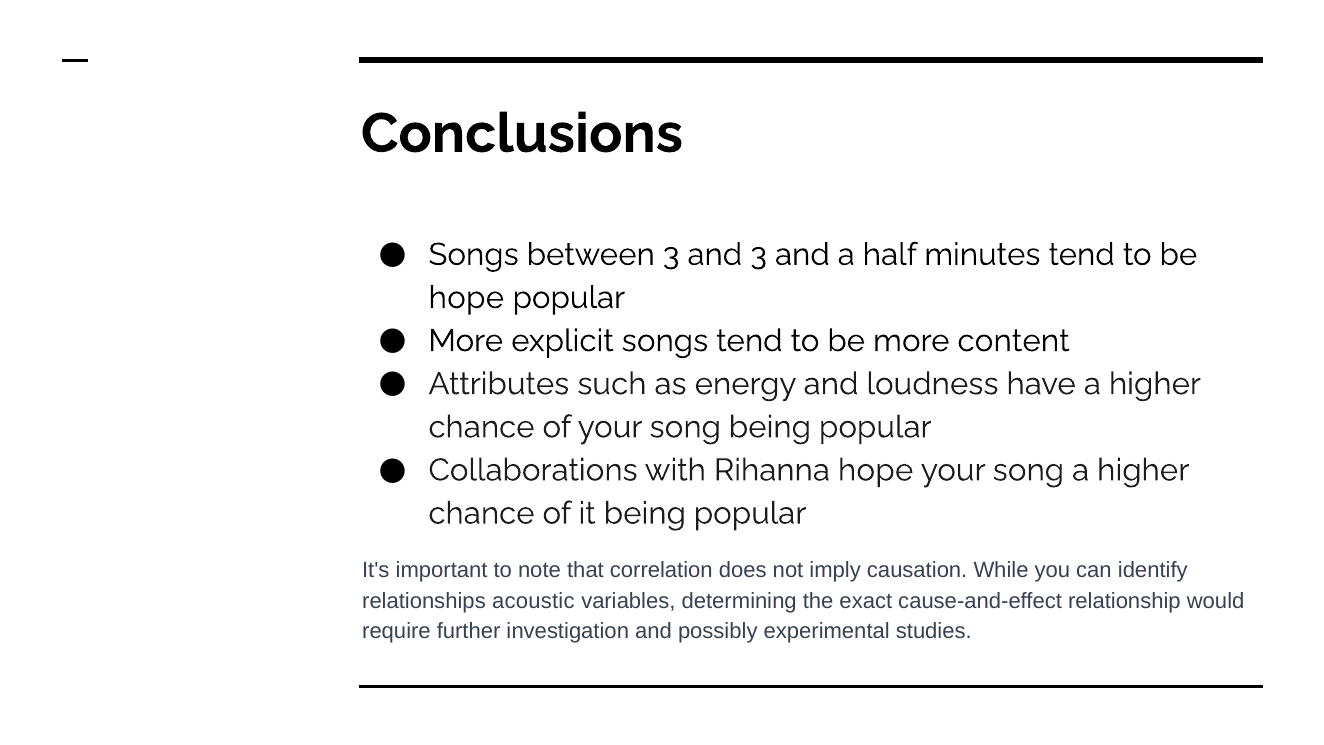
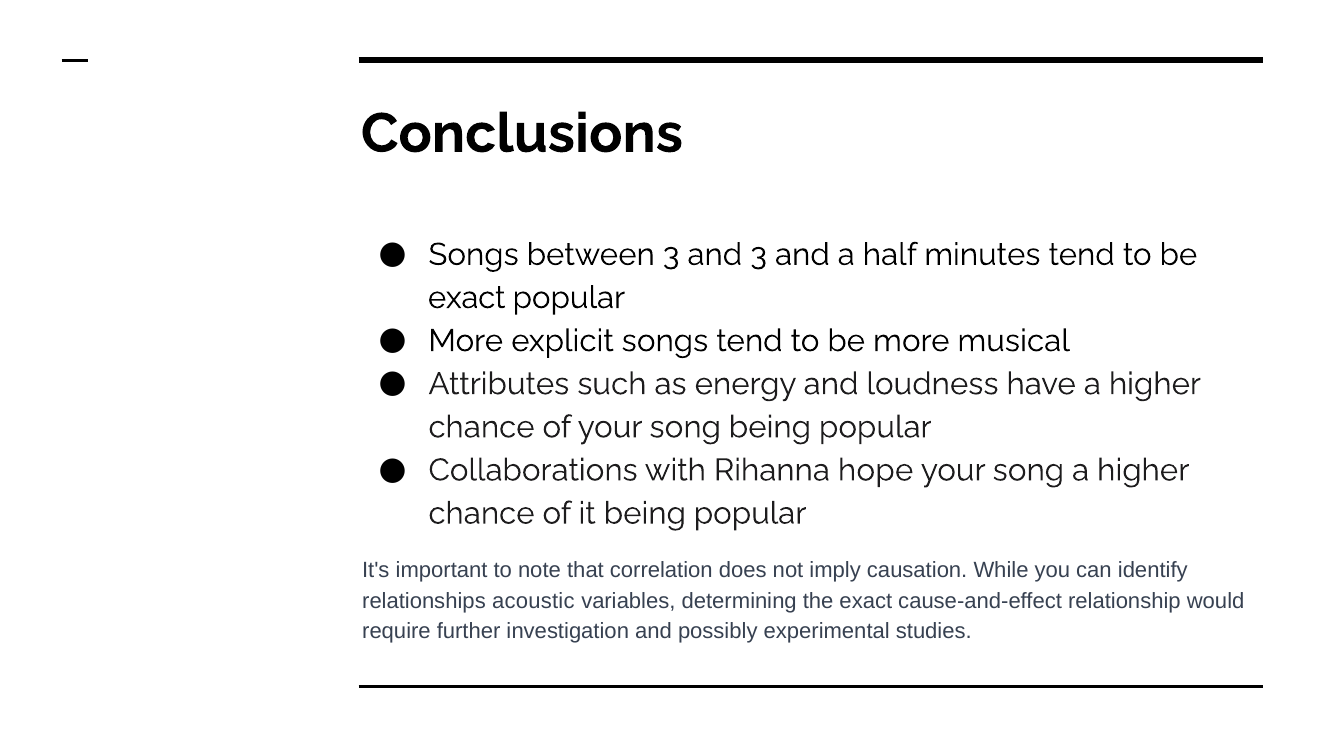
hope: hope -> exact (467, 298)
content: content -> musical (1014, 341)
